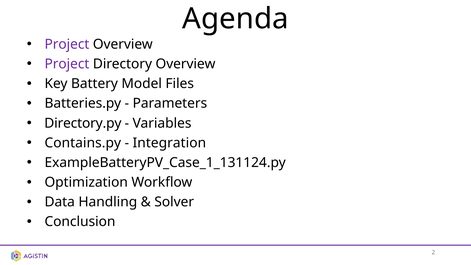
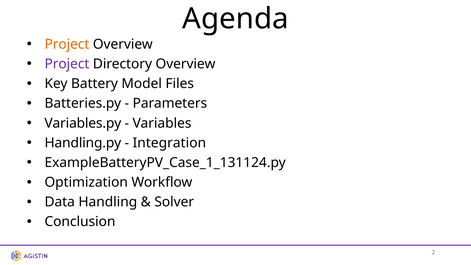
Project colour: purple -> orange (67, 44)
Directory.py: Directory.py -> Variables.py (83, 123)
Contains.py: Contains.py -> Handling.py (83, 143)
